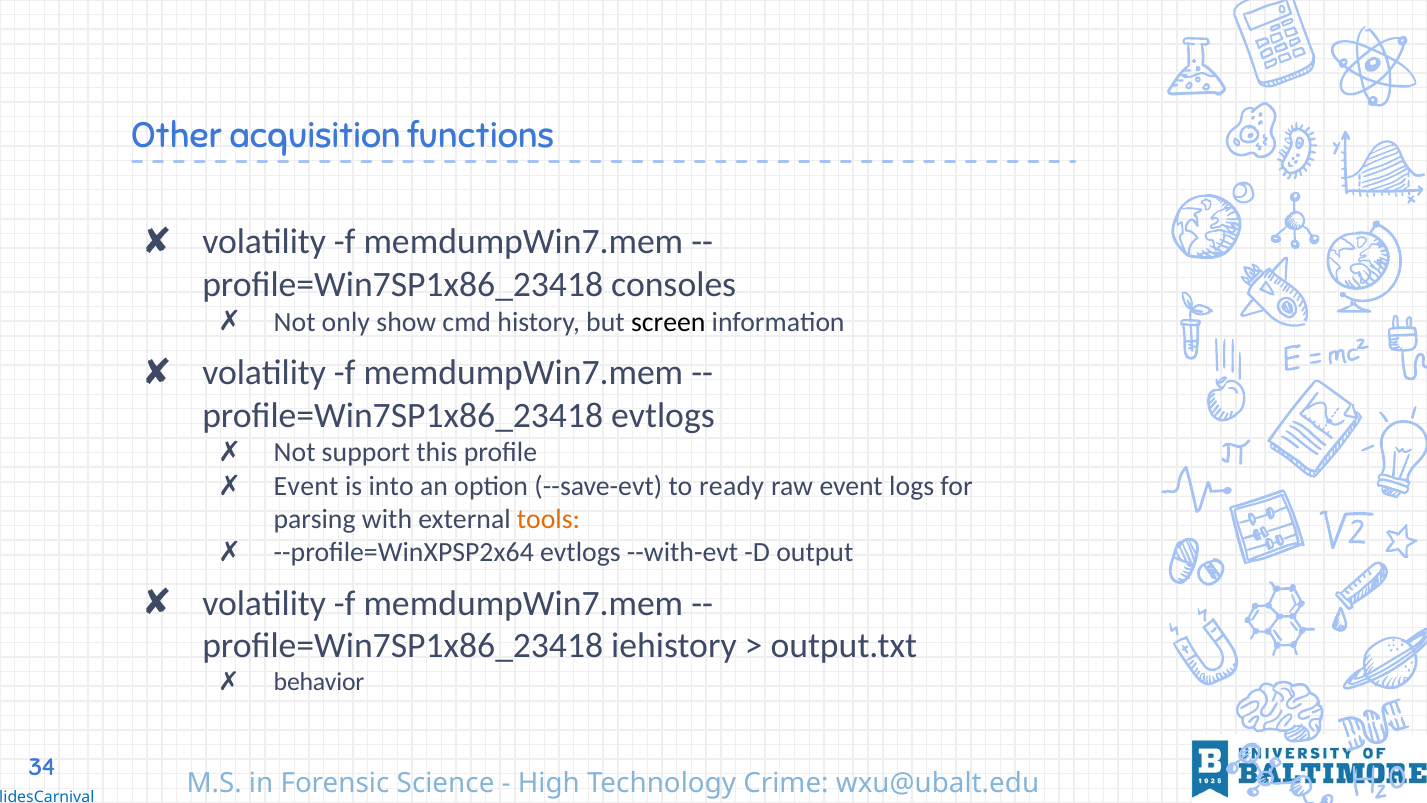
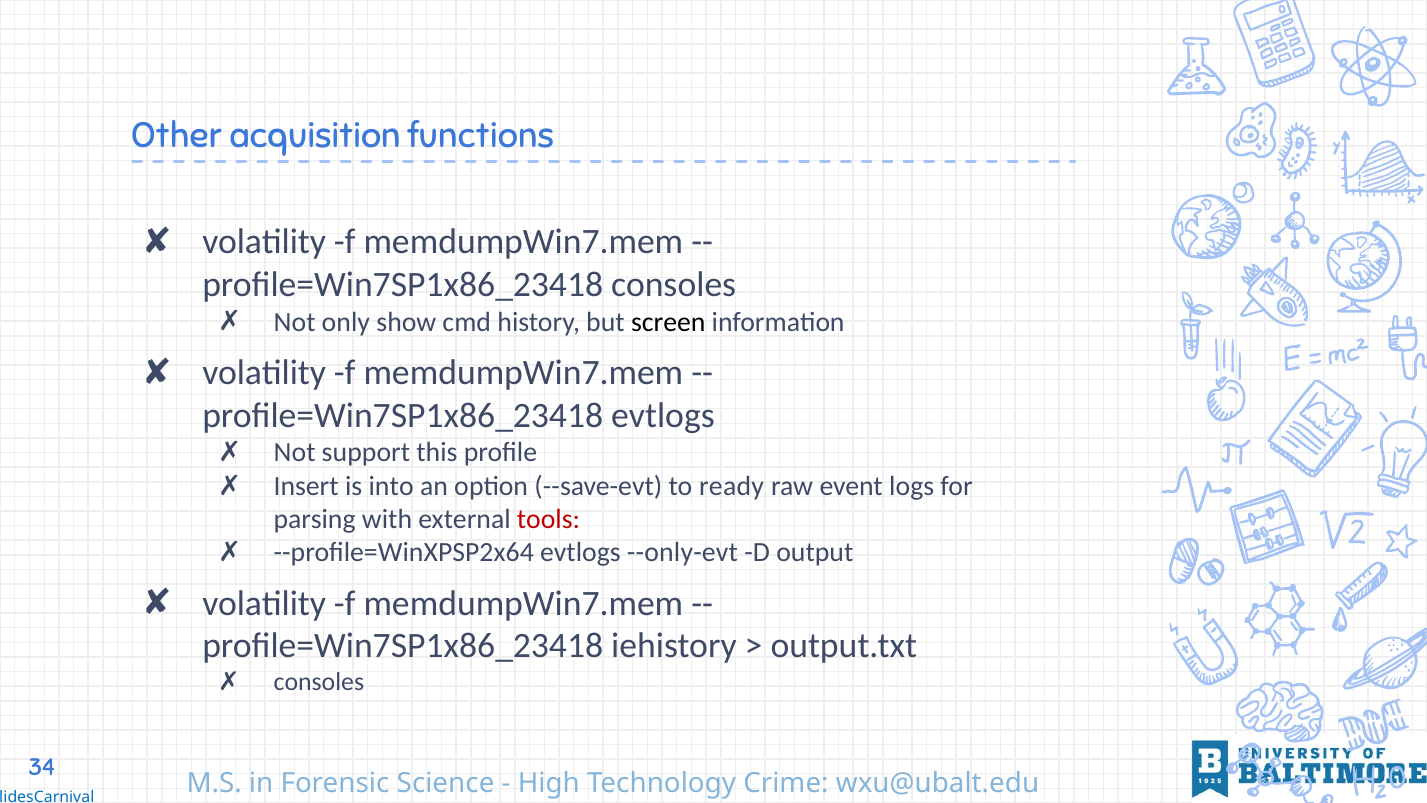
Event: Event -> Insert (306, 486)
tools colour: orange -> red (549, 519)
--with-evt: --with-evt -> --only-evt (682, 553)
behavior: behavior -> consoles (319, 682)
